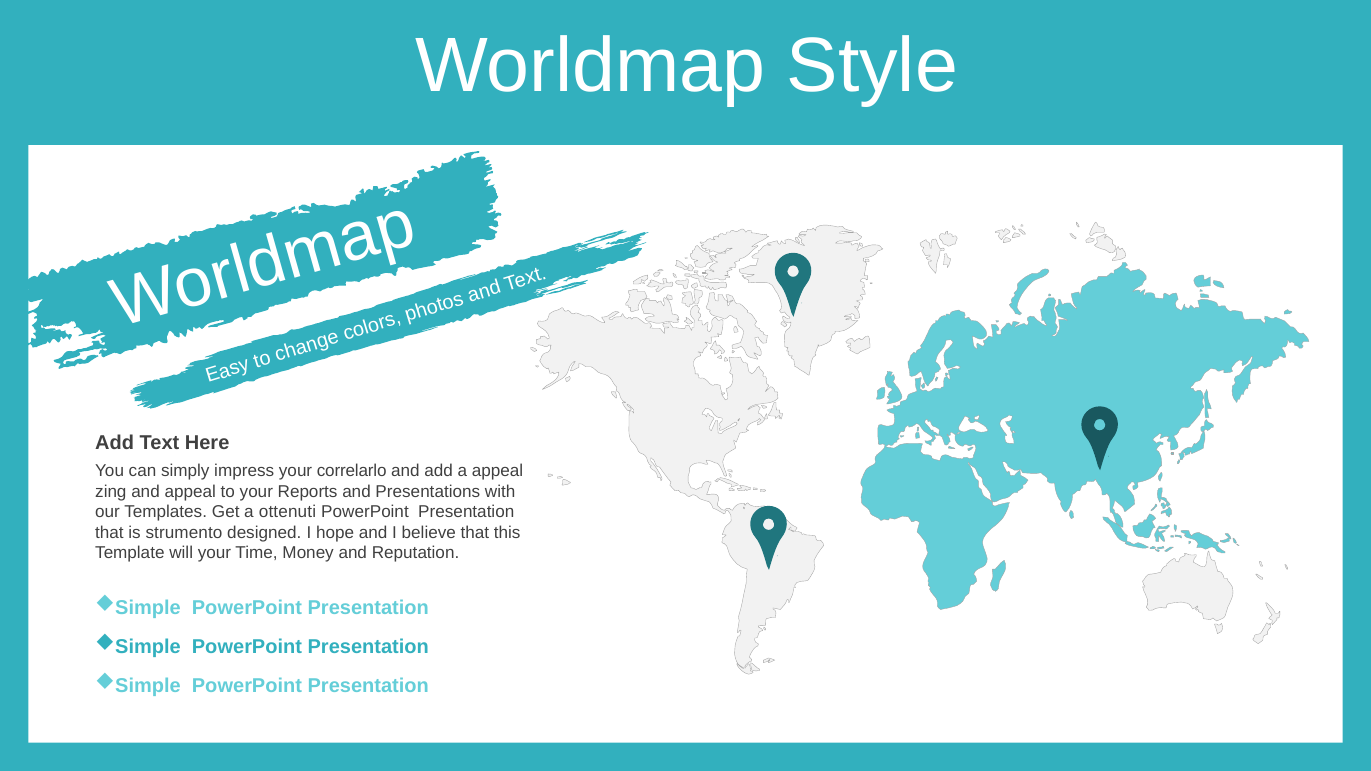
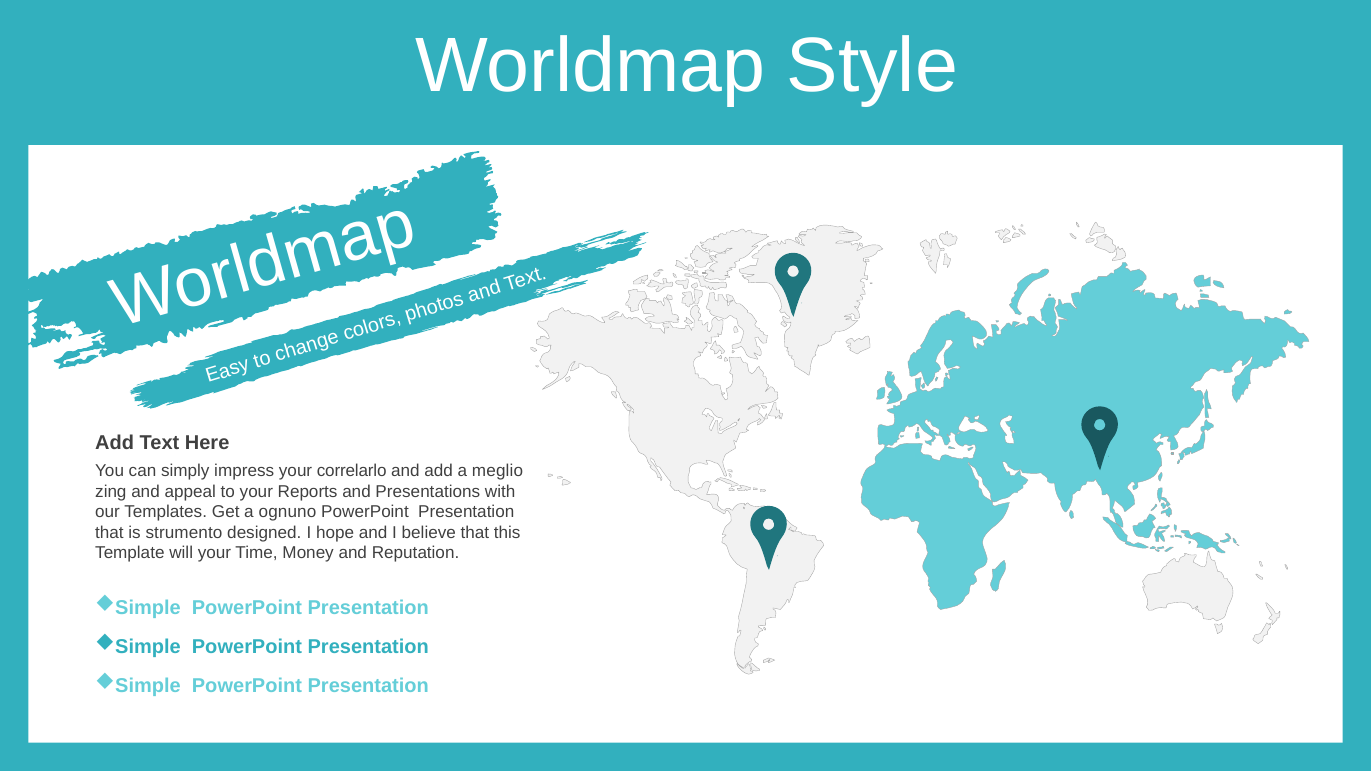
a appeal: appeal -> meglio (498, 471)
ottenuti: ottenuti -> ognuno (288, 512)
